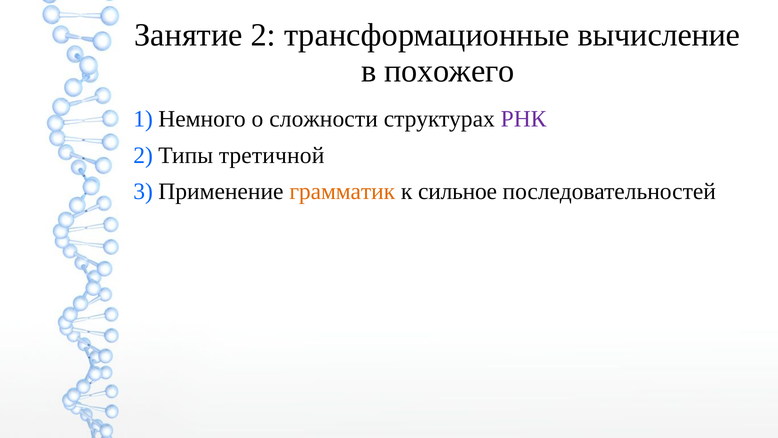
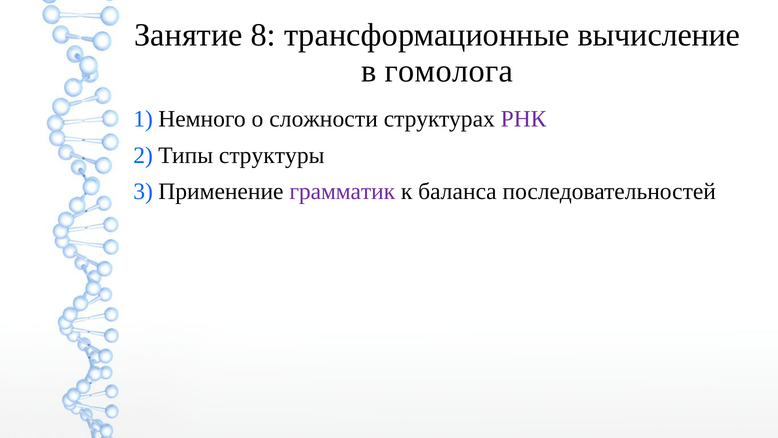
2: 2 -> 8 (263, 35)
похожего: похожего -> гомолога (449, 71)
третичной: третичной -> структуры (272, 155)
грамматик colour: orange -> purple (342, 192)
сильное: сильное -> баланса (457, 192)
